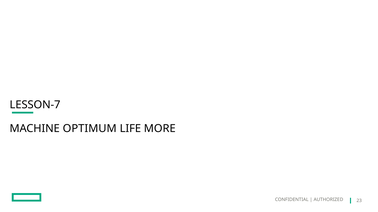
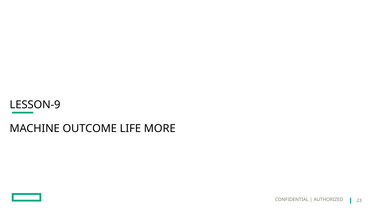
LESSON-7: LESSON-7 -> LESSON-9 (35, 105)
OPTIMUM: OPTIMUM -> OUTCOME (90, 129)
